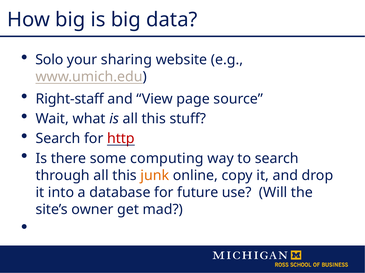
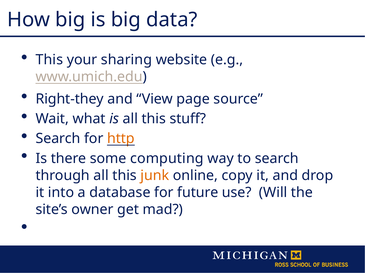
Solo: Solo -> This (49, 60)
Right-staff: Right-staff -> Right-they (70, 99)
http colour: red -> orange (121, 139)
